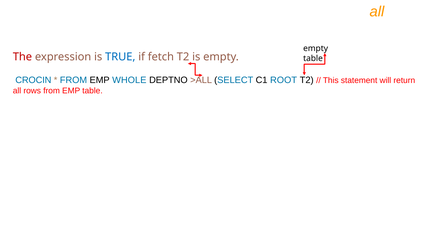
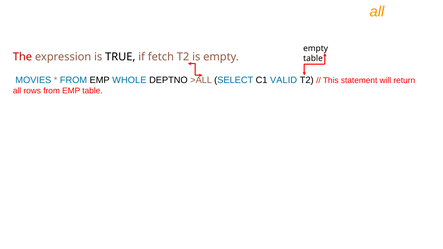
TRUE colour: blue -> black (120, 57)
CROCIN: CROCIN -> MOVIES (33, 80)
ROOT: ROOT -> VALID (284, 80)
